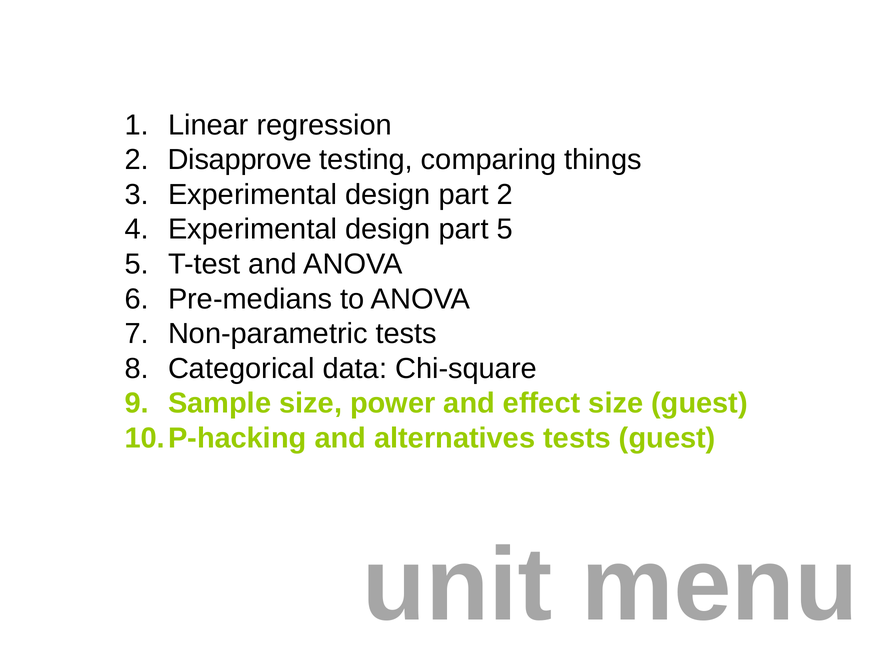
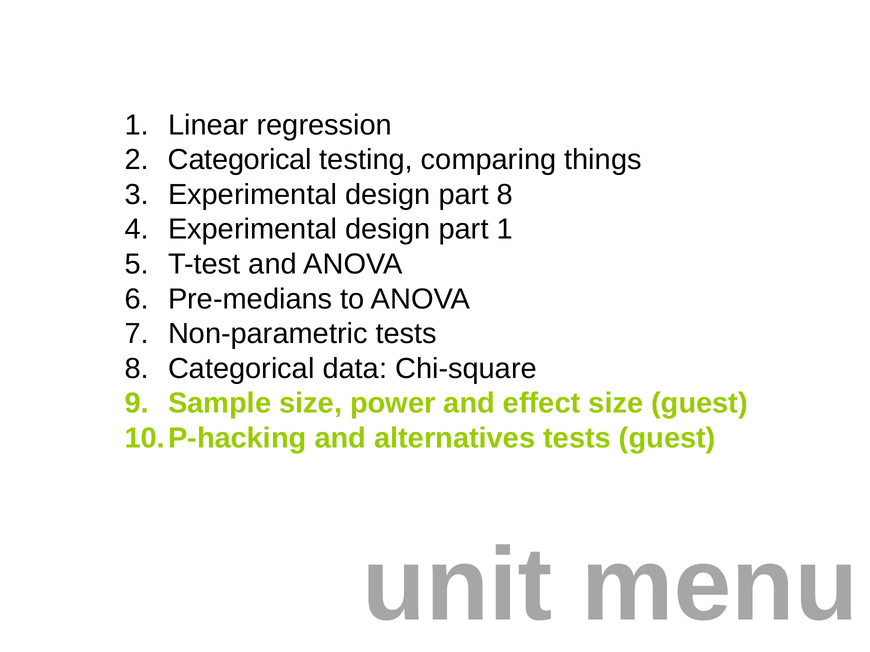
2 Disapprove: Disapprove -> Categorical (240, 160)
part 2: 2 -> 8 (505, 195)
part 5: 5 -> 1 (505, 230)
